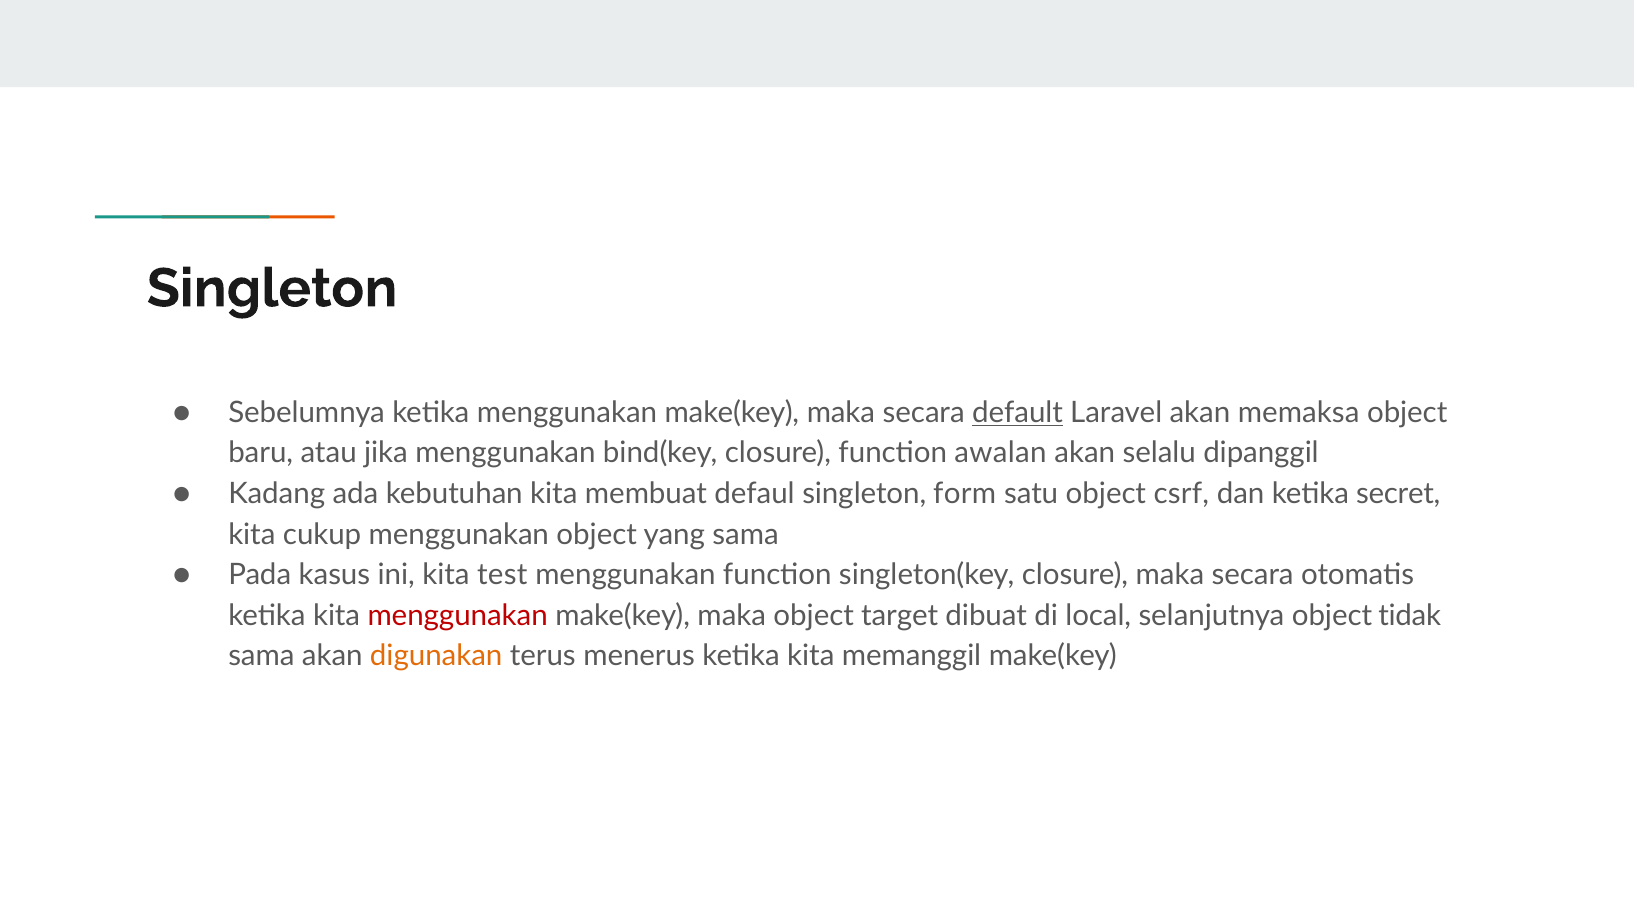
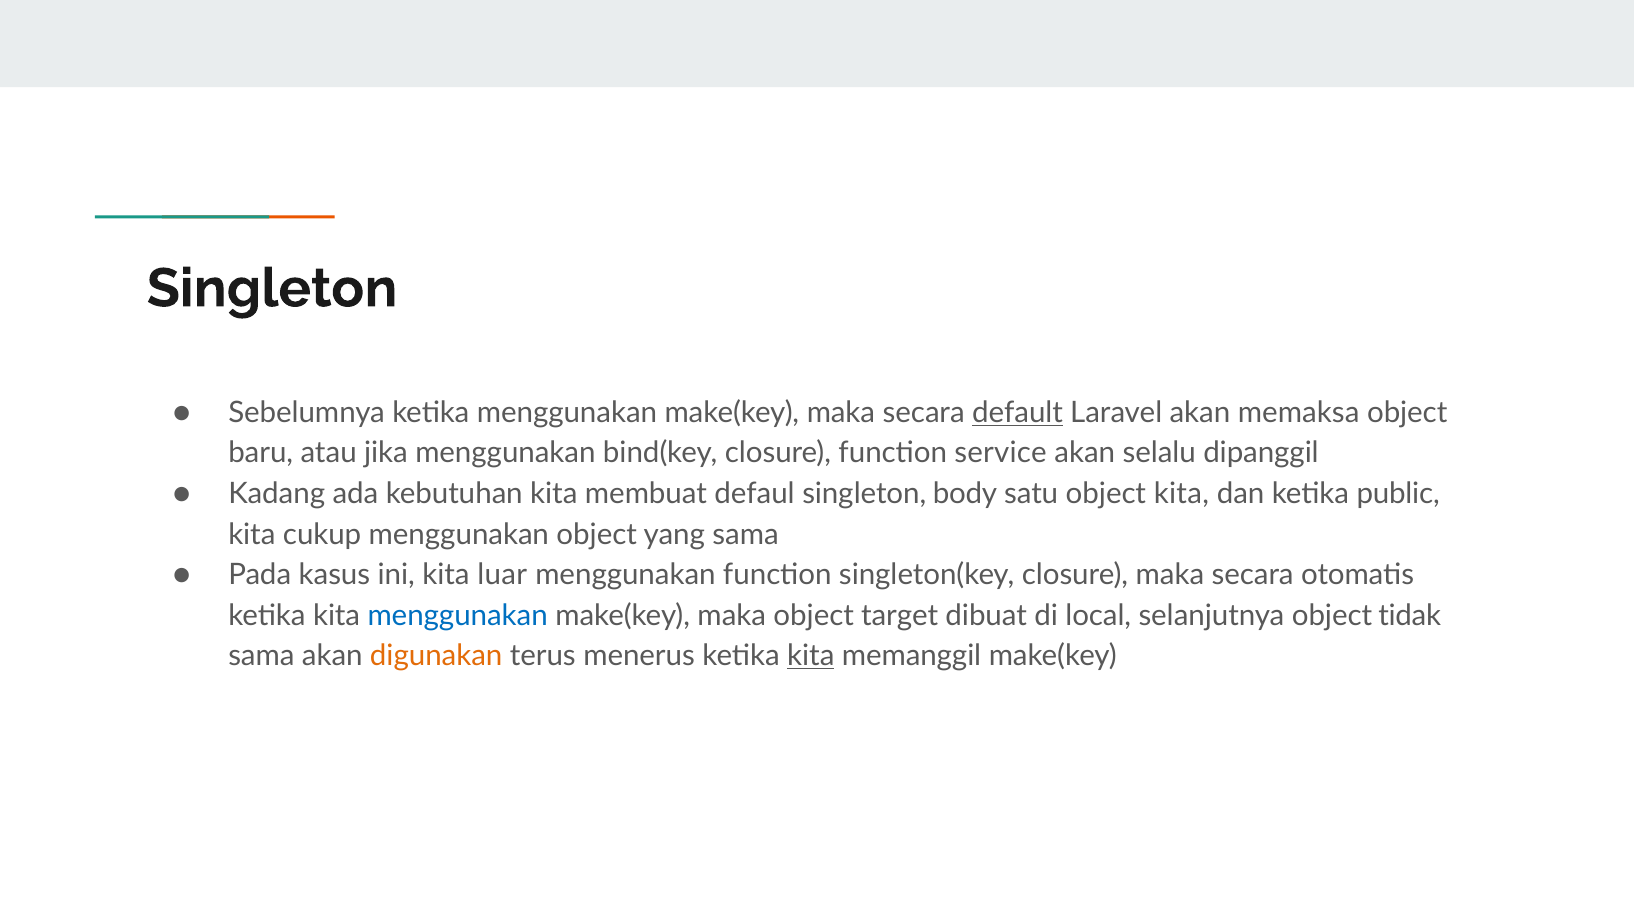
awalan: awalan -> service (1001, 453)
form: form -> body (965, 494)
object csrf: csrf -> kita (1181, 494)
secret: secret -> public (1398, 494)
test: test -> luar (502, 575)
menggunakan colour: red -> blue (458, 615)
kita underline: none -> present (811, 656)
